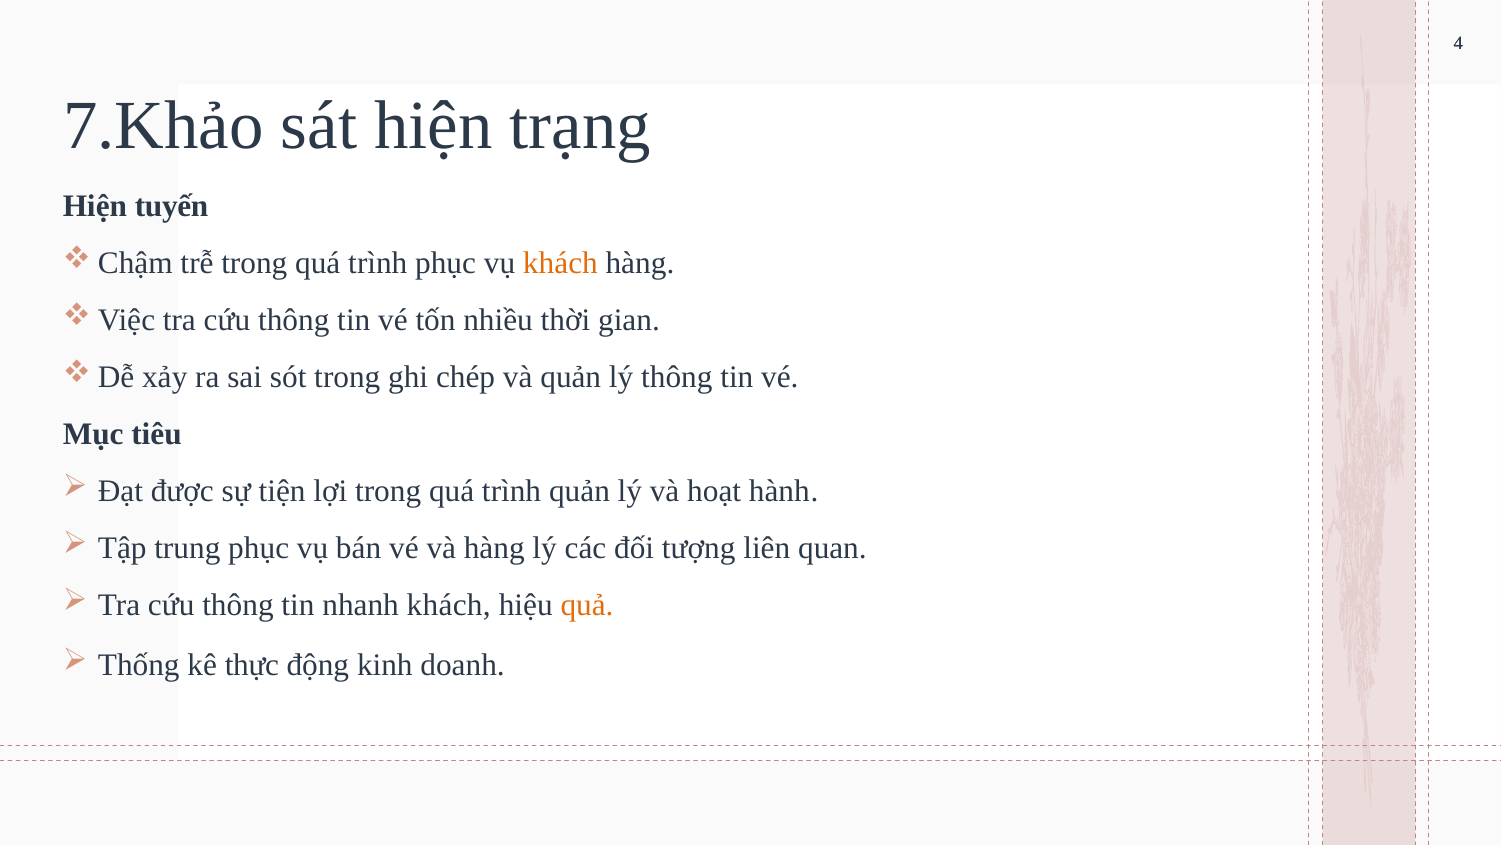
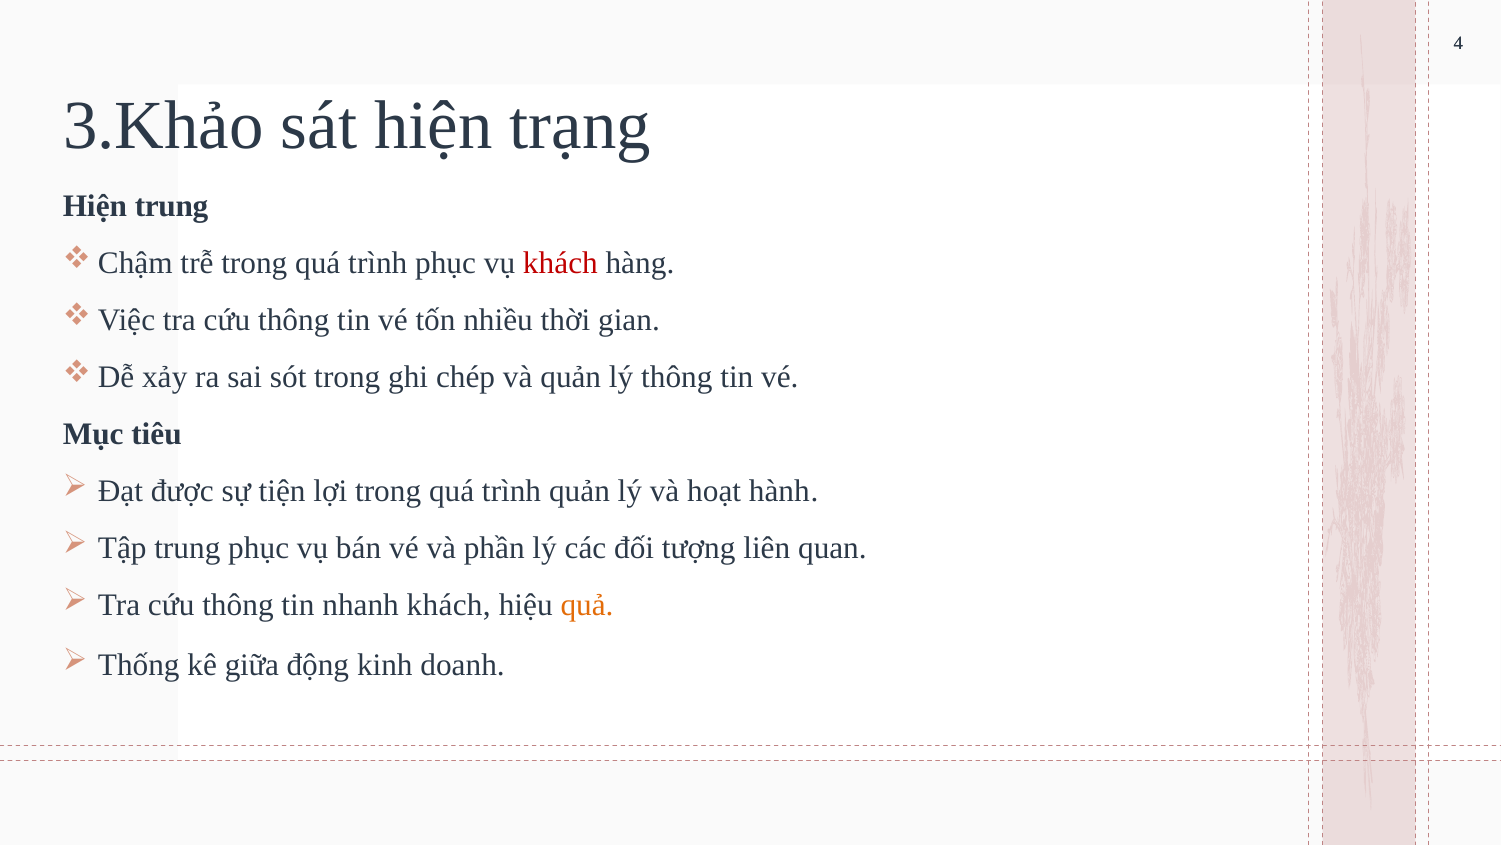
7.Khảo: 7.Khảo -> 3.Khảo (163, 126)
Hiện tuyến: tuyến -> trung (172, 206)
khách colour: orange -> red (560, 263)
và hàng: hàng -> phần (494, 547)
thực: thực -> giữa (252, 664)
